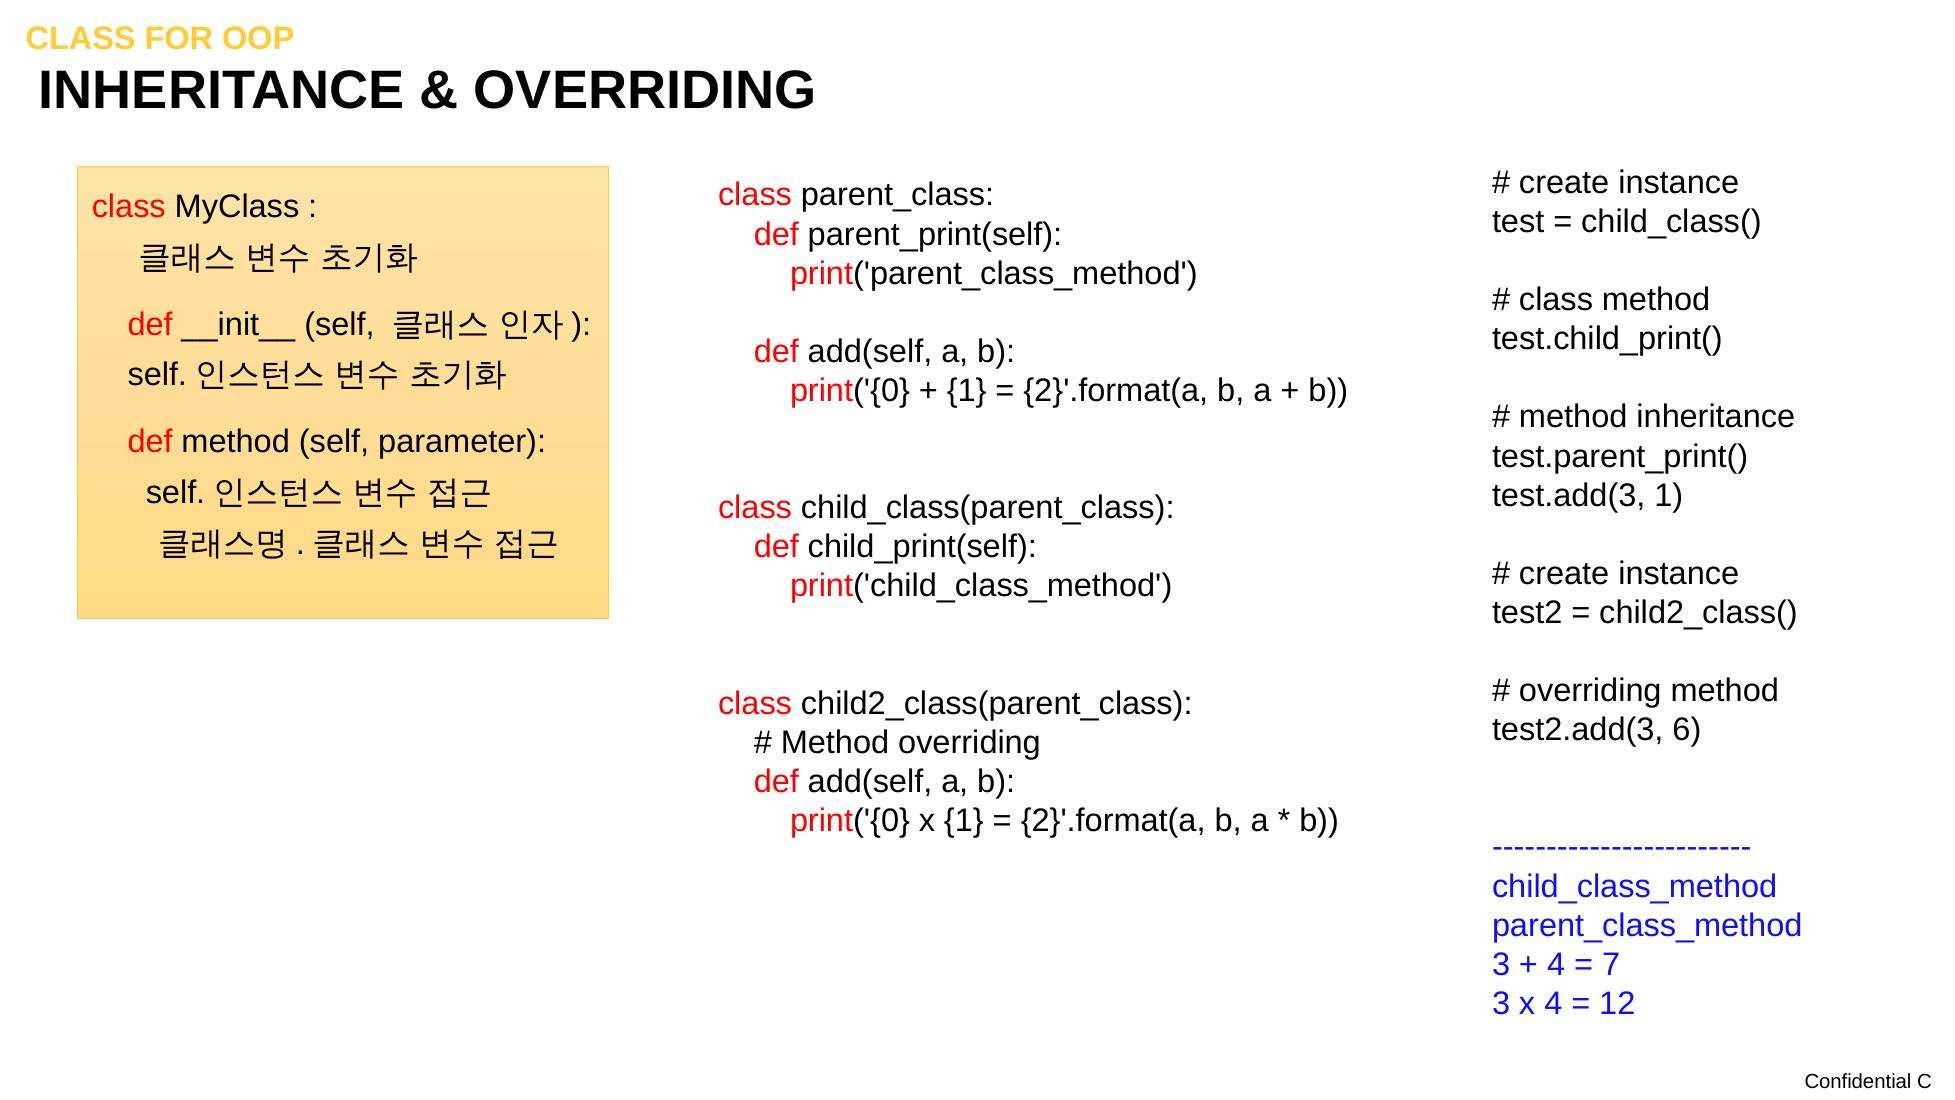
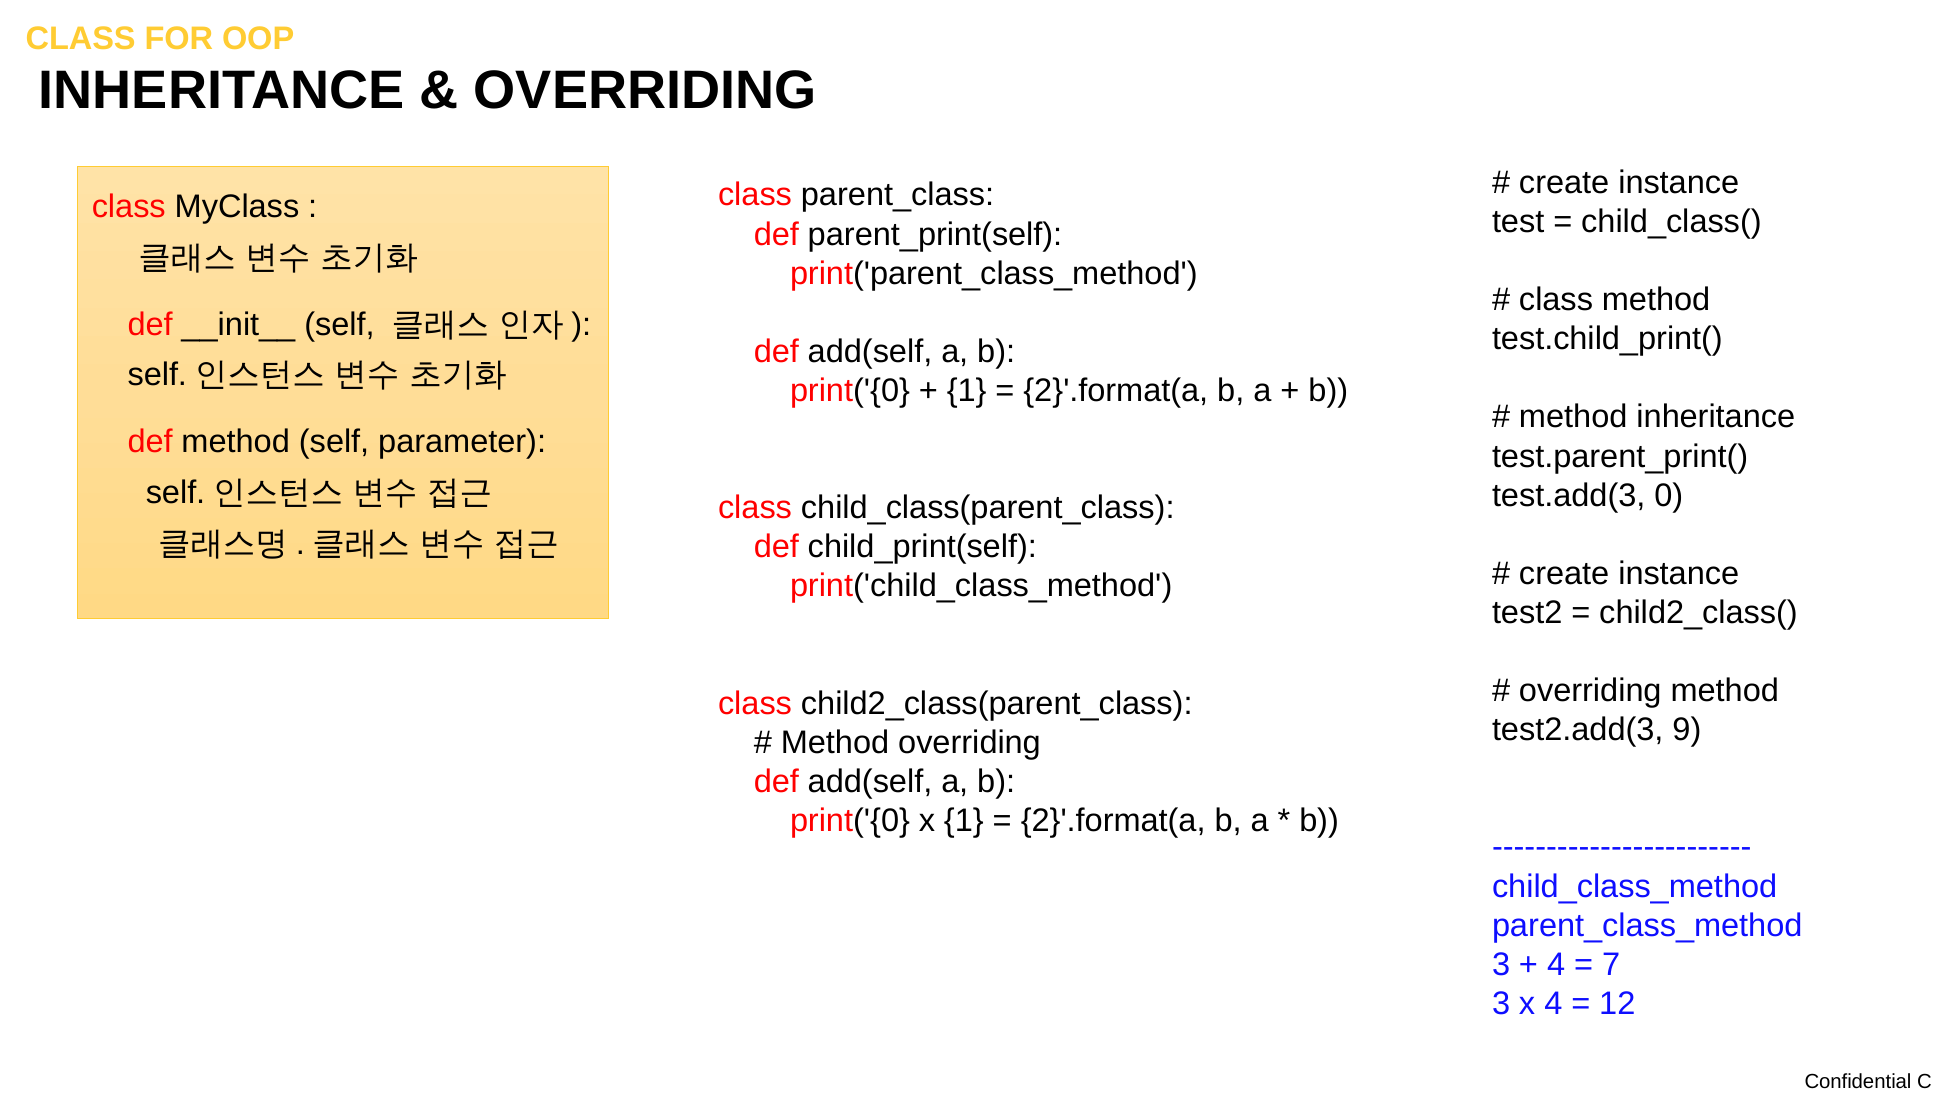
test.add(3 1: 1 -> 0 (1669, 495)
6: 6 -> 9 (1687, 730)
